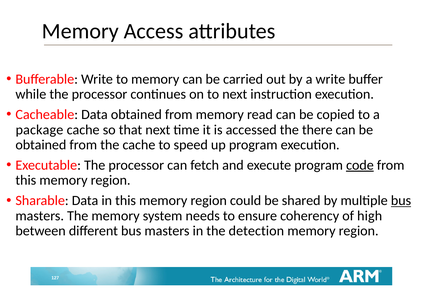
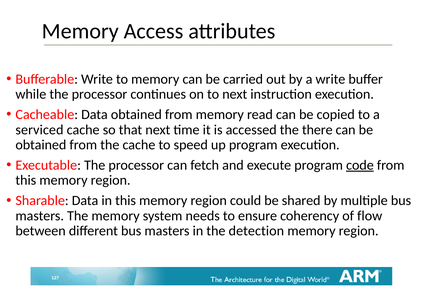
package: package -> serviced (39, 130)
bus underline: present -> none (401, 201)
high: high -> flow (370, 216)
